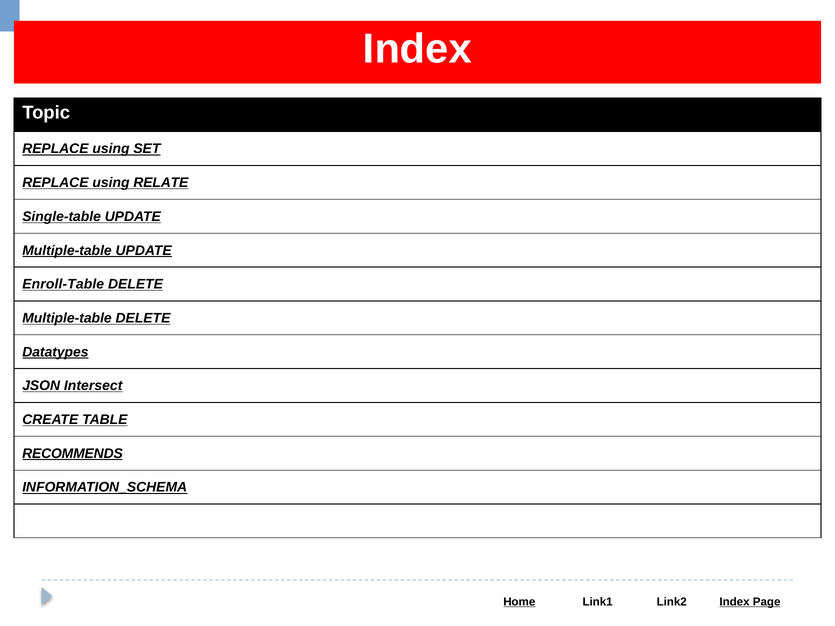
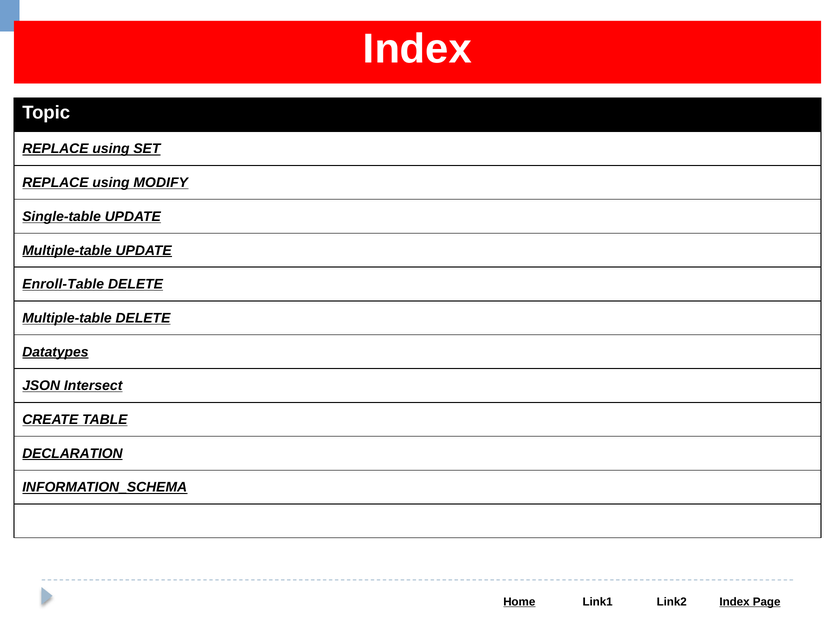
RELATE: RELATE -> MODIFY (161, 183)
RECOMMENDS: RECOMMENDS -> DECLARATION (72, 454)
